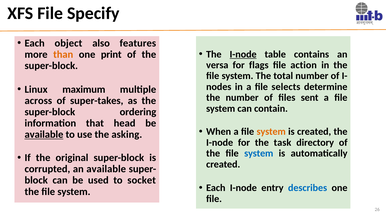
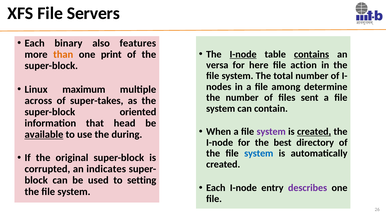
Specify: Specify -> Servers (93, 13)
object: object -> binary (68, 43)
contains underline: none -> present (312, 54)
flags: flags -> here (259, 65)
selects: selects -> among (286, 87)
ordering: ordering -> oriented (138, 112)
system colour: orange -> purple (271, 132)
created underline: none -> present (314, 132)
asking: asking -> during (127, 135)
task: task -> best (283, 143)
an available: available -> indicates (106, 169)
socket: socket -> setting (142, 180)
describes colour: blue -> purple (308, 188)
